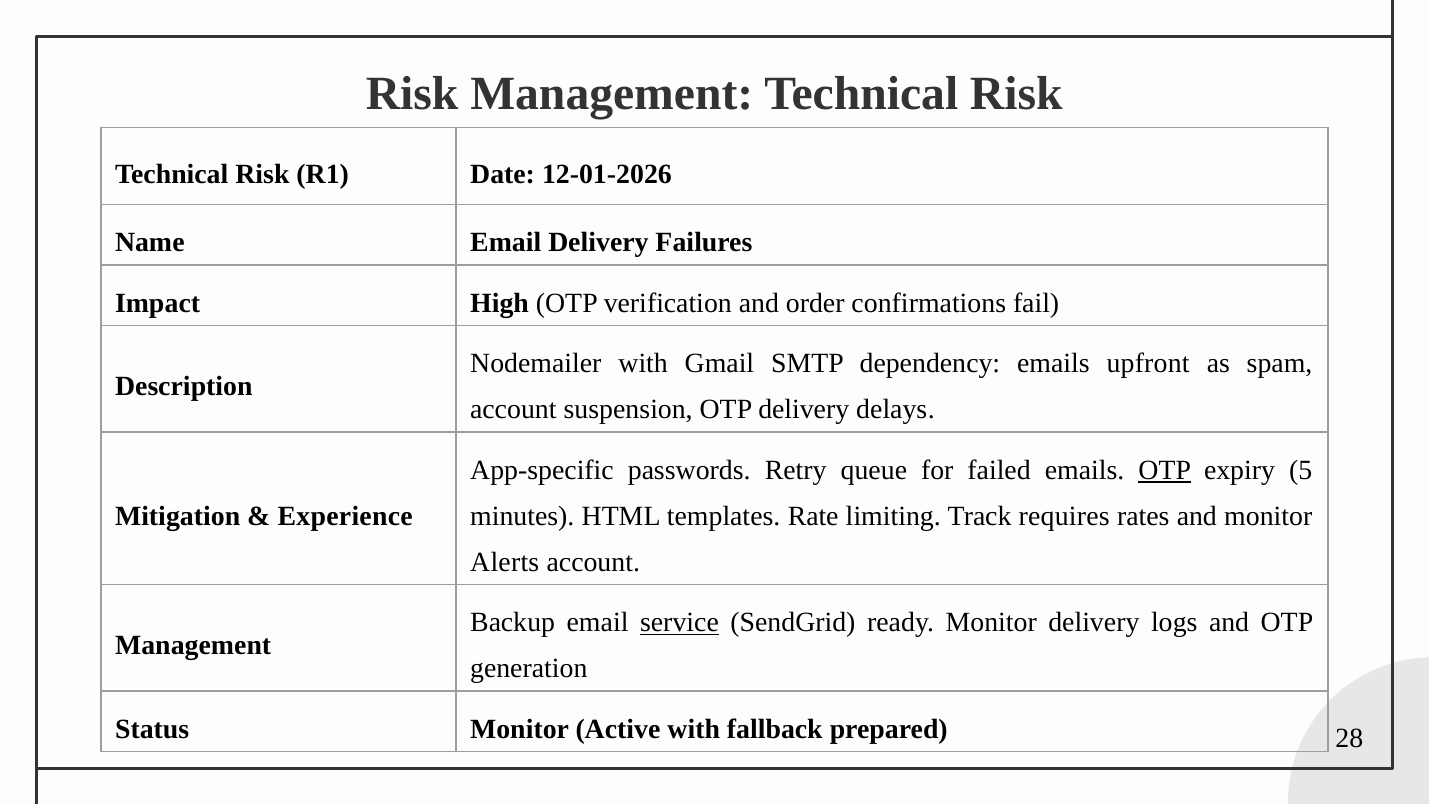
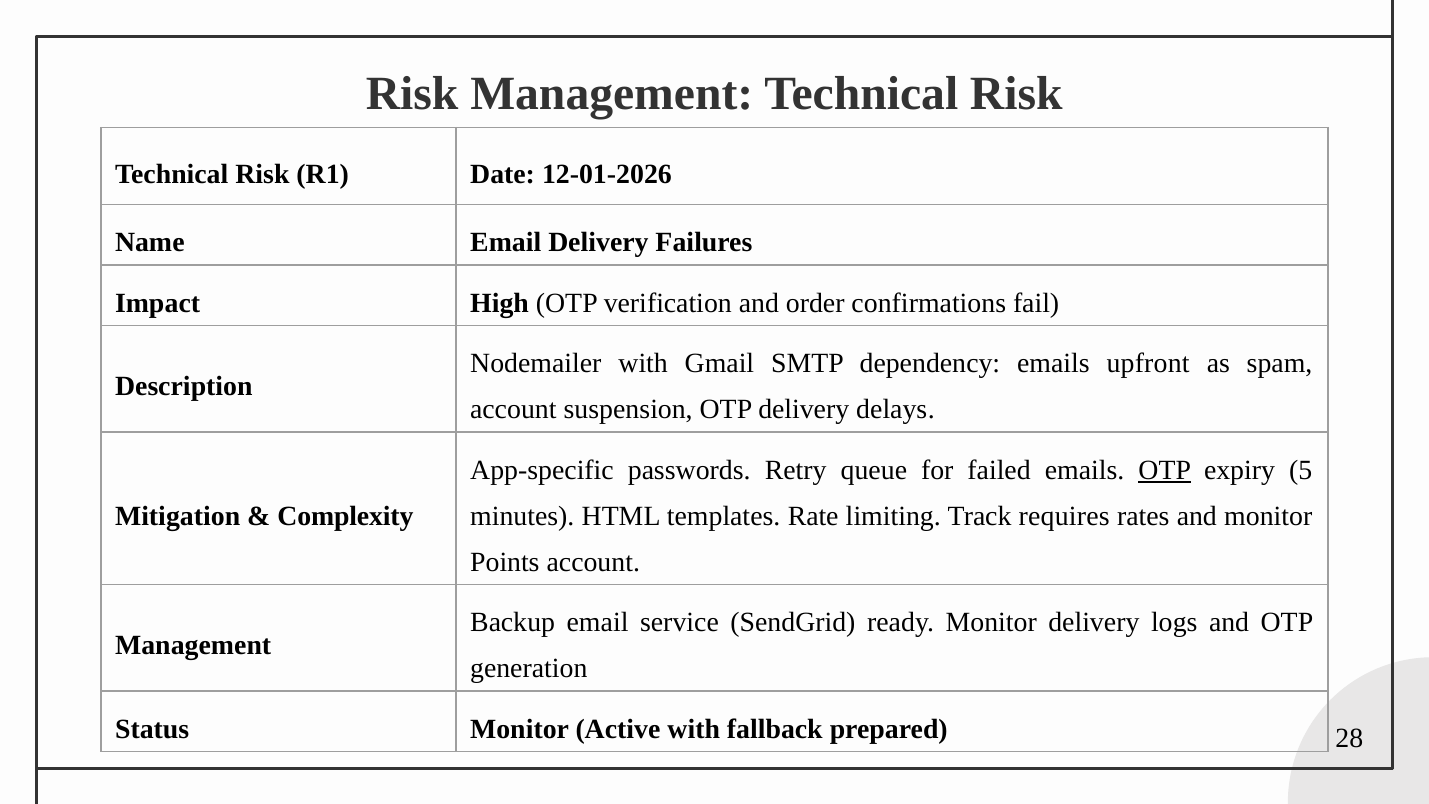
Experience: Experience -> Complexity (345, 516)
Alerts: Alerts -> Points (505, 562)
service underline: present -> none (679, 623)
